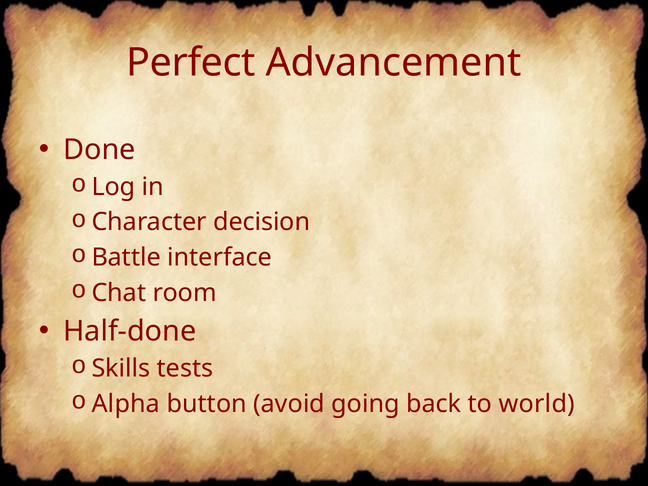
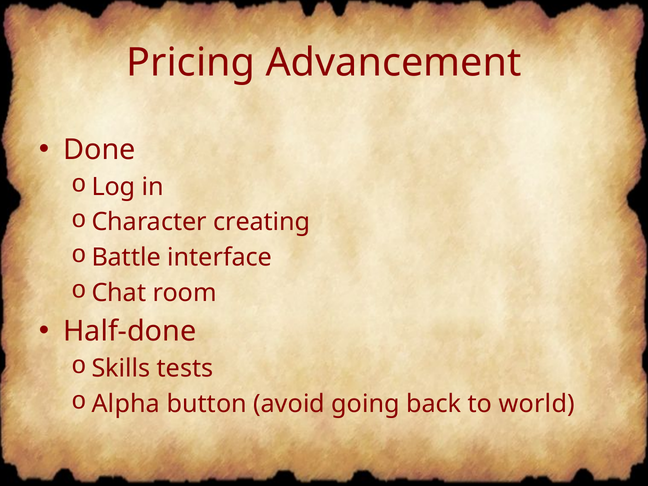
Perfect: Perfect -> Pricing (191, 63)
decision: decision -> creating (262, 222)
